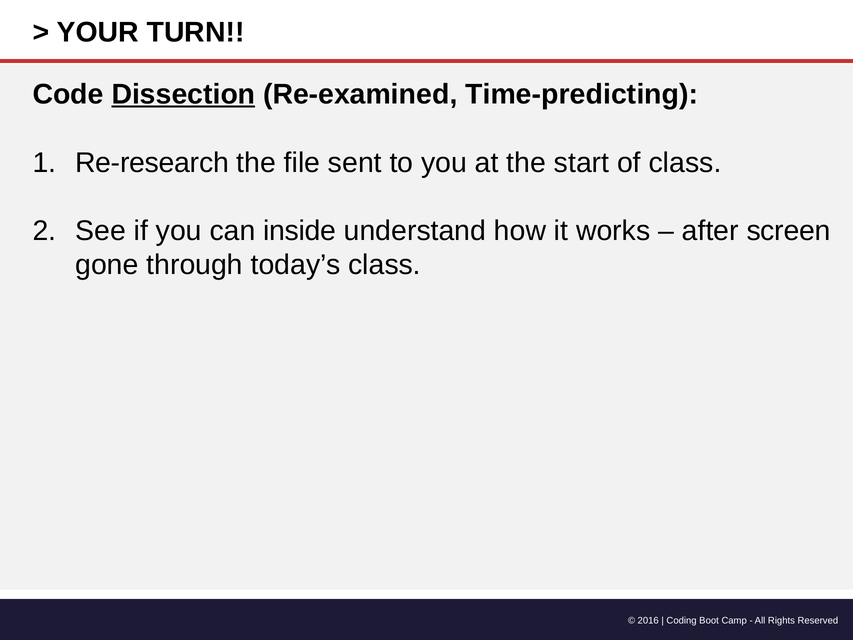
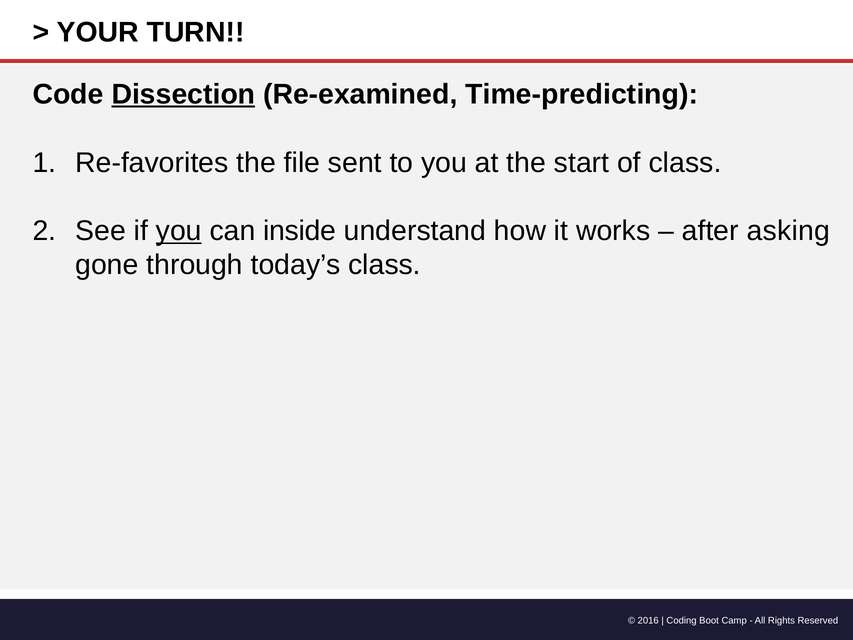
Re-research: Re-research -> Re-favorites (152, 163)
you underline: none -> present (179, 231)
screen: screen -> asking (788, 231)
